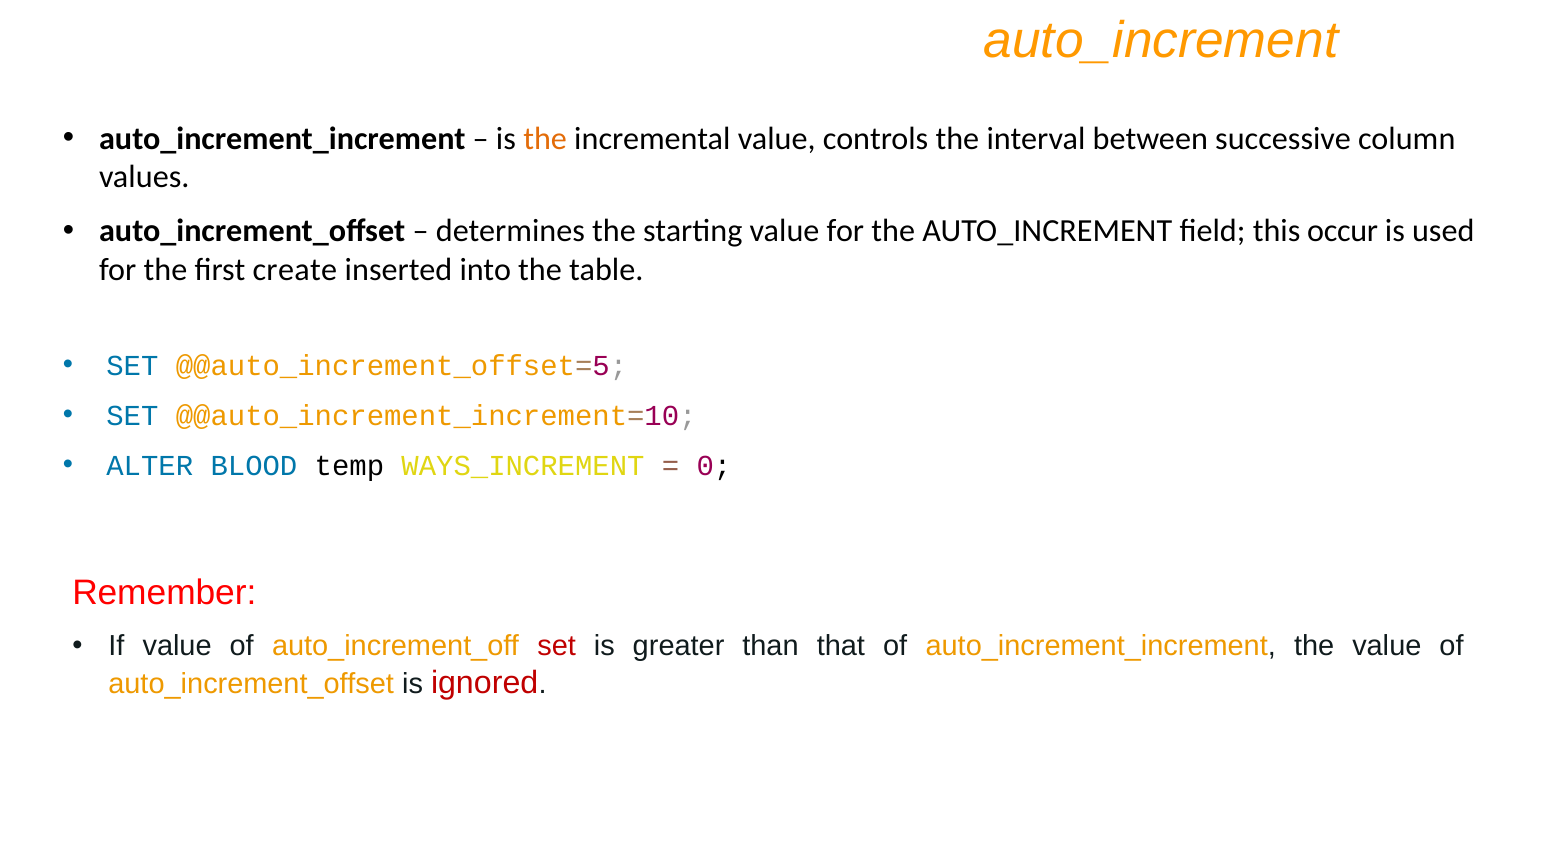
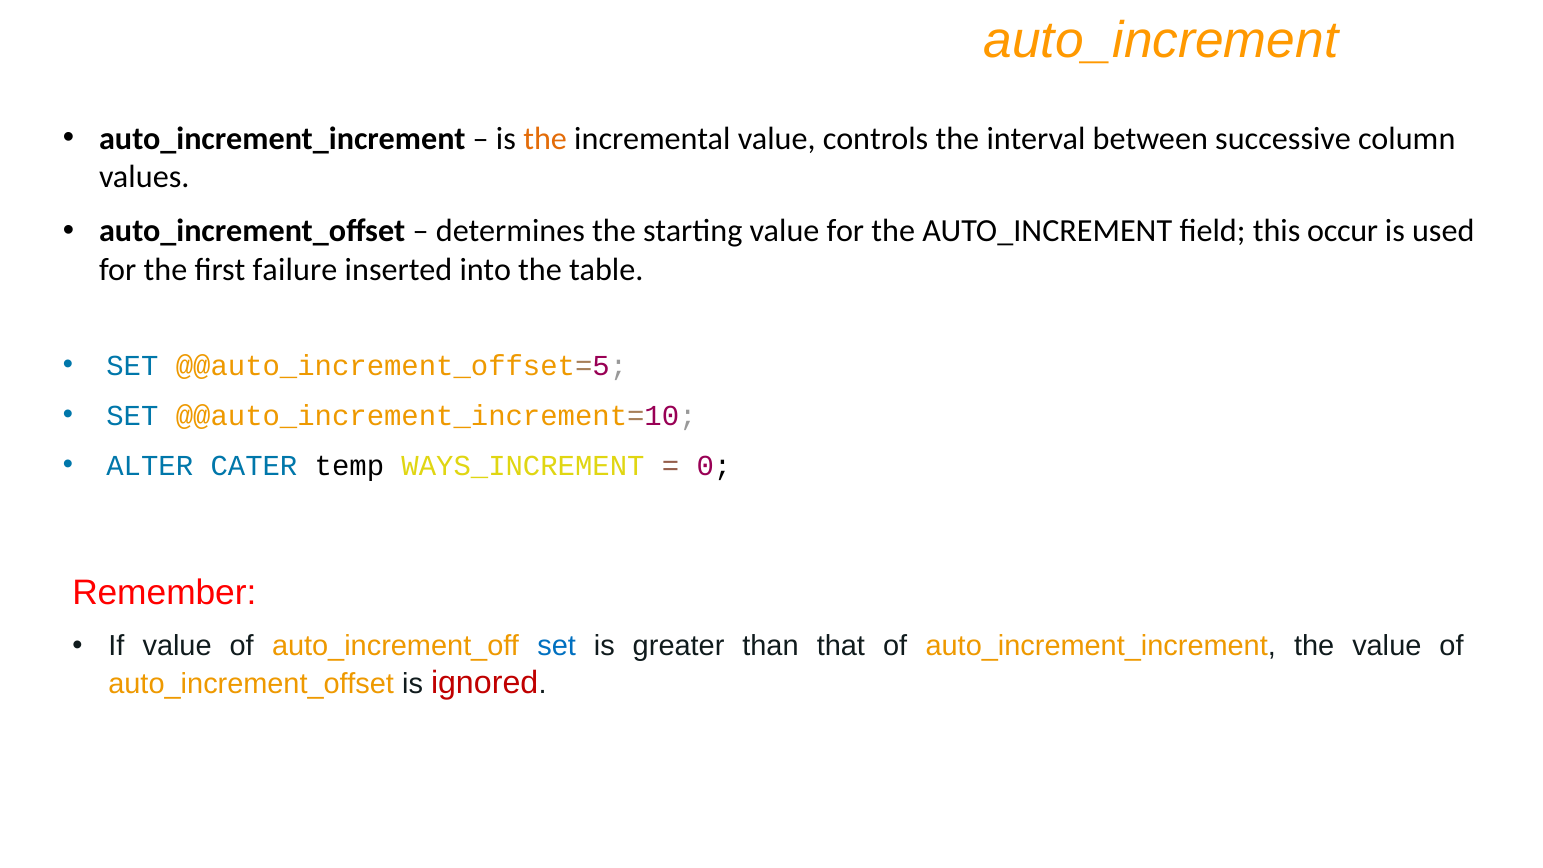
create: create -> failure (295, 270)
BLOOD: BLOOD -> CATER (254, 466)
set colour: red -> blue (557, 646)
